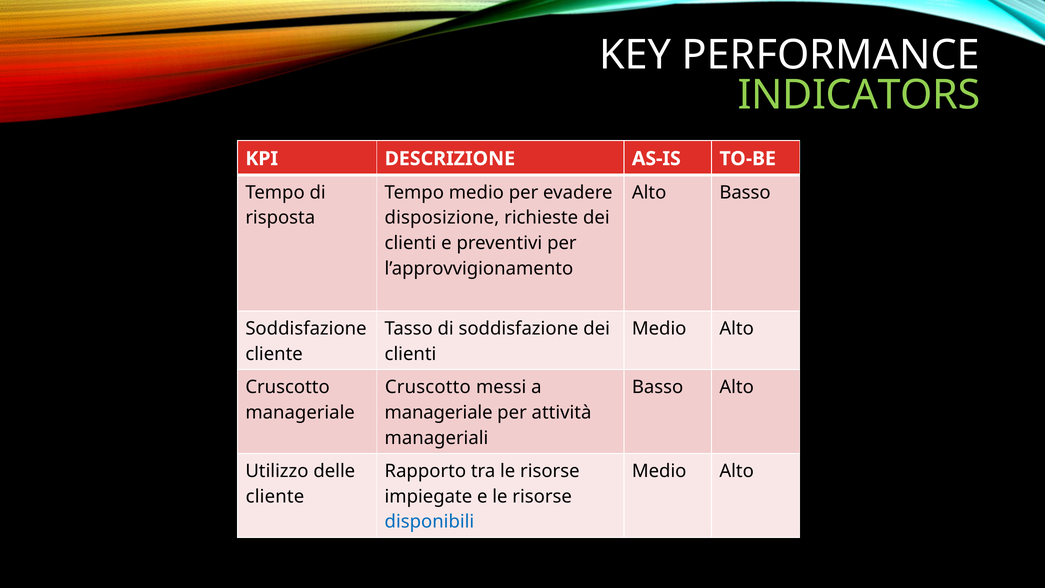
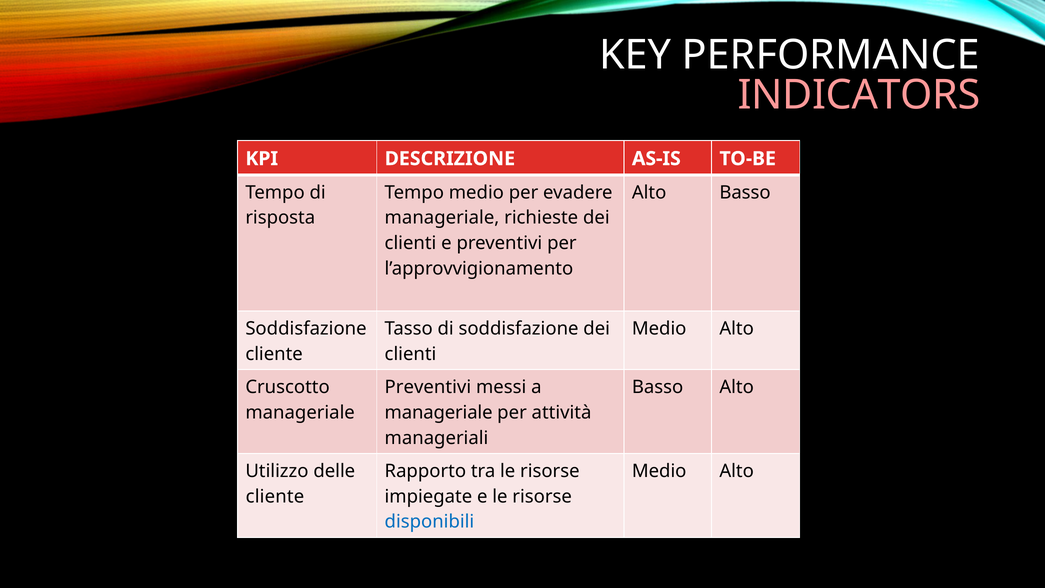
INDICATORS colour: light green -> pink (859, 95)
disposizione: disposizione -> manageriale (442, 218)
Cruscotto: Cruscotto -> Preventivi (428, 387)
